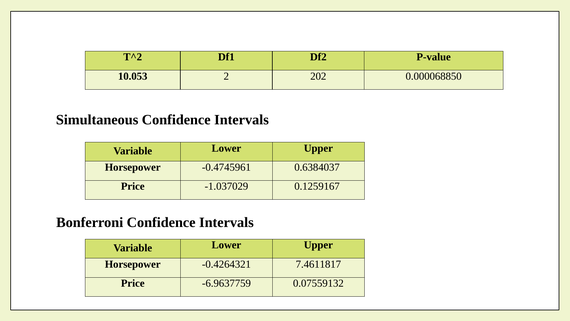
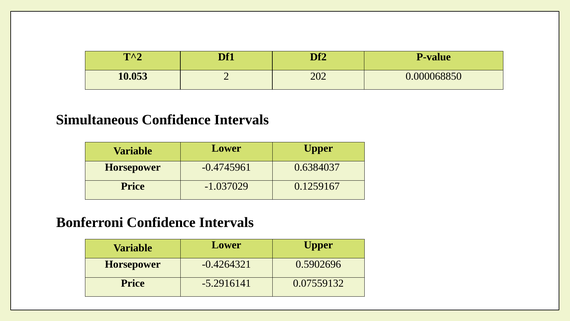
7.4611817: 7.4611817 -> 0.5902696 (318, 264)
-6.9637759: -6.9637759 -> -5.2916141 (226, 283)
